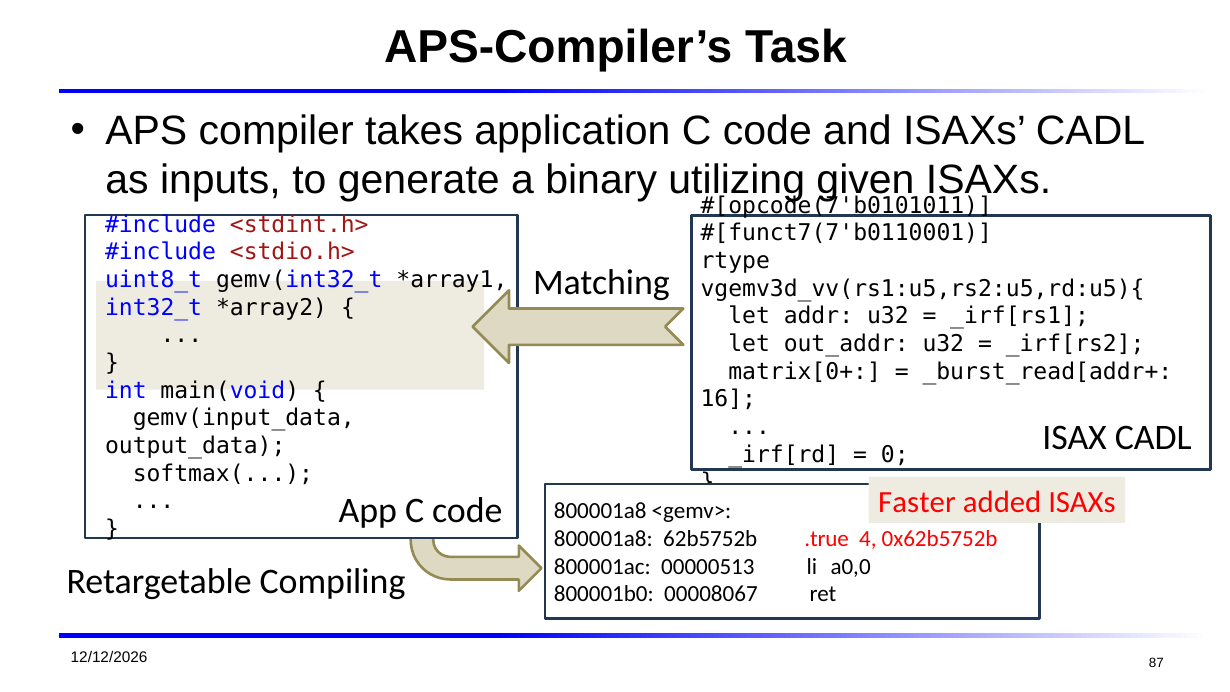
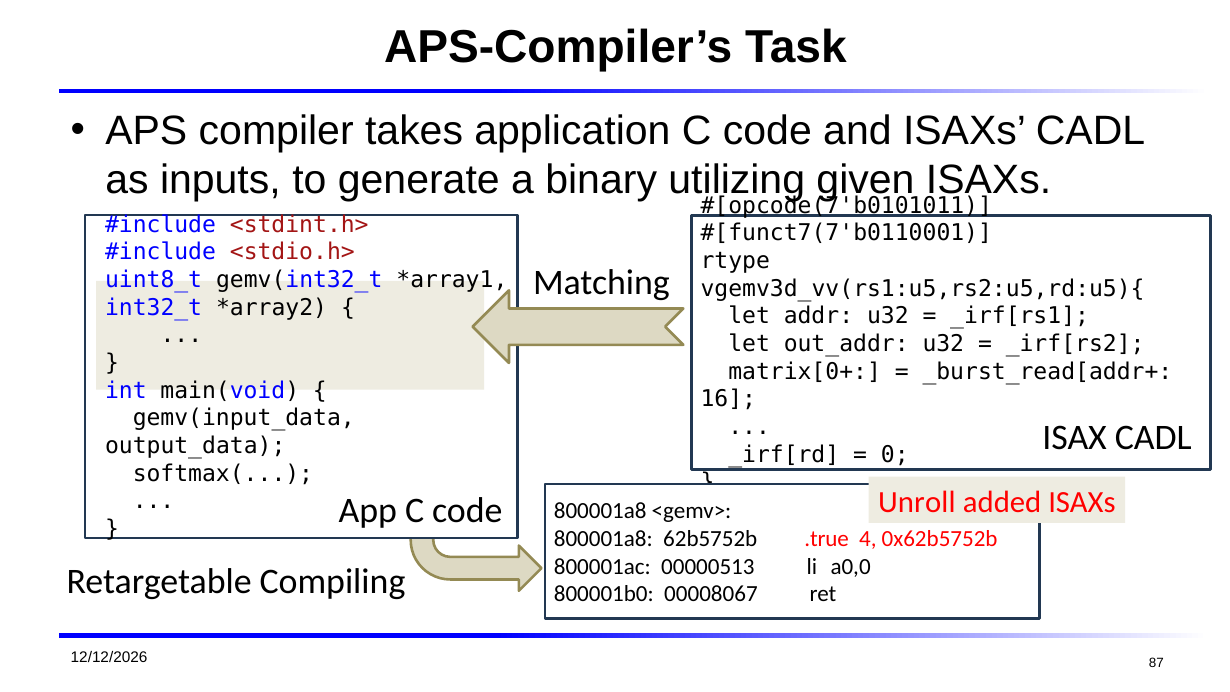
Faster: Faster -> Unroll (917, 502)
